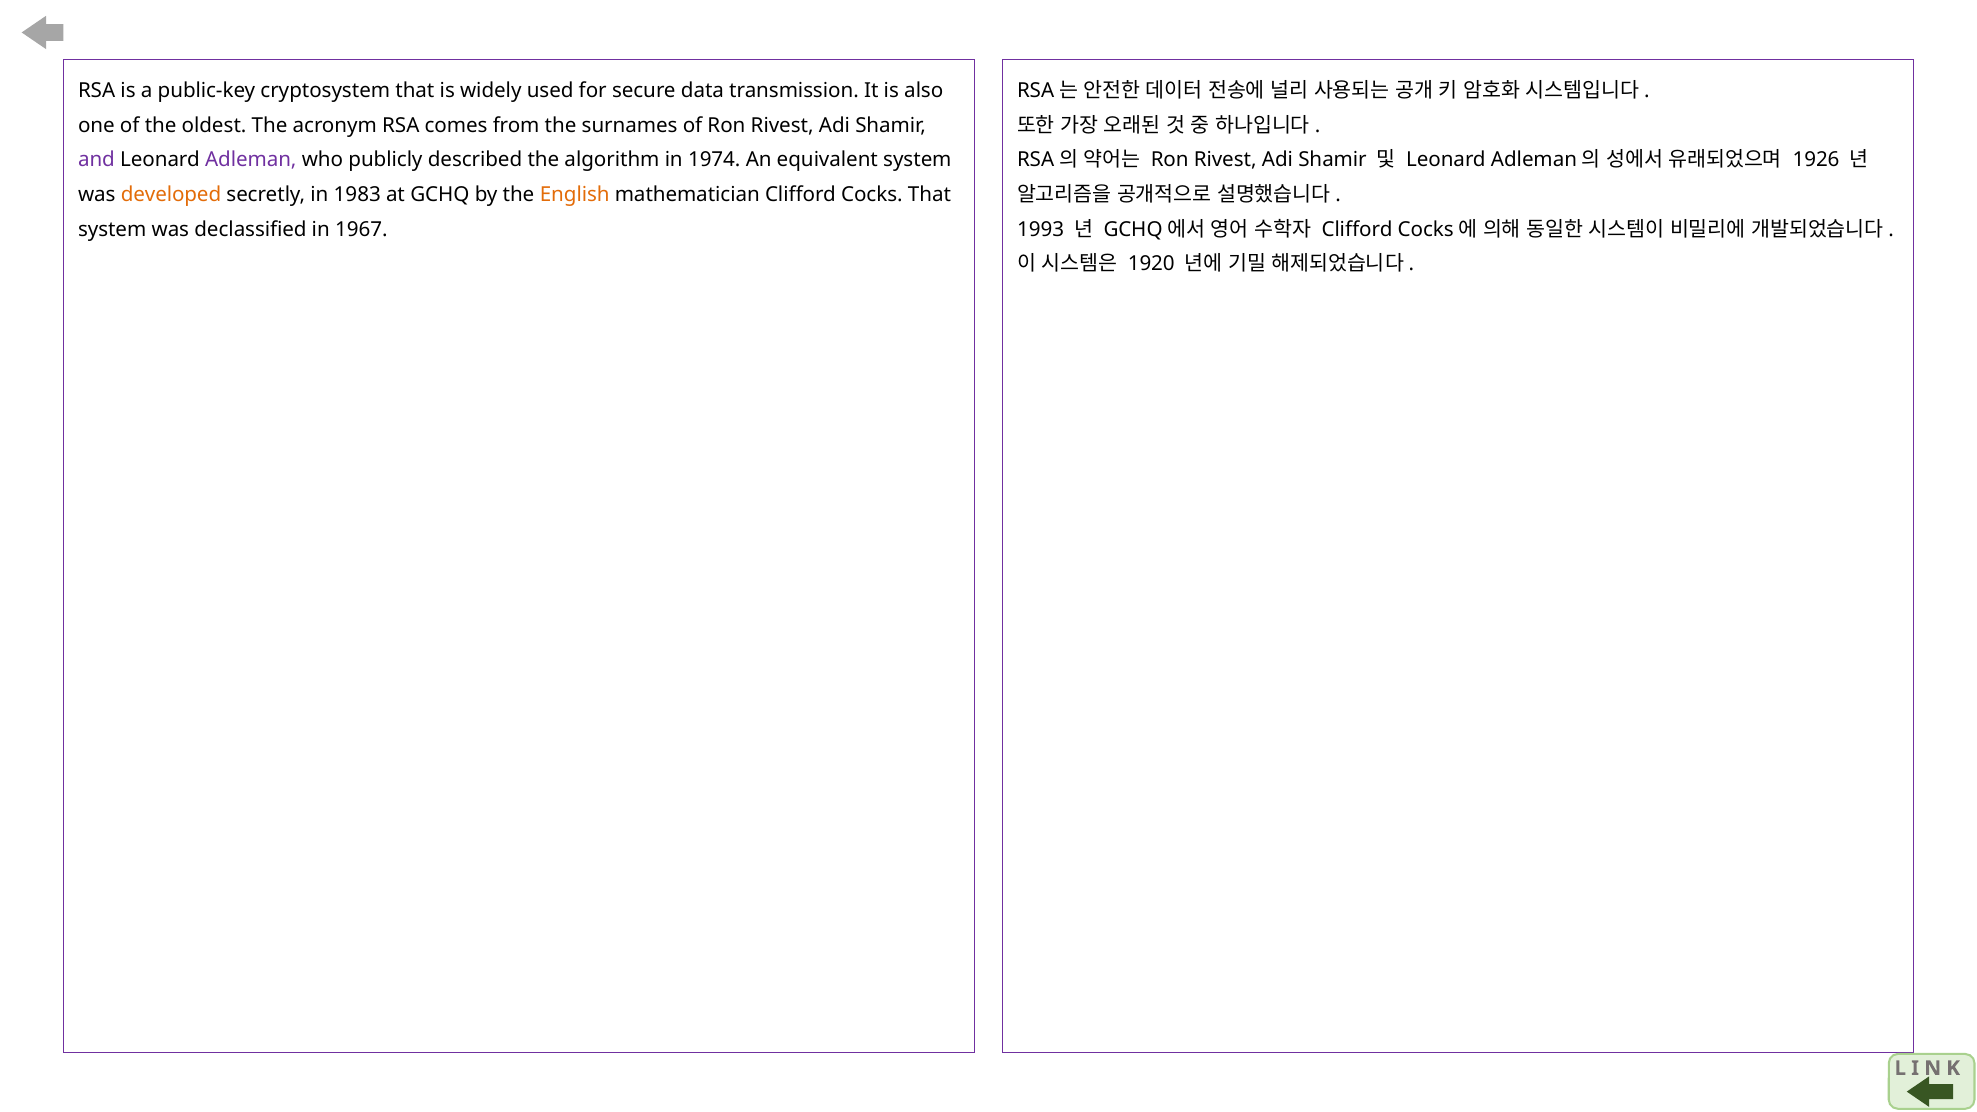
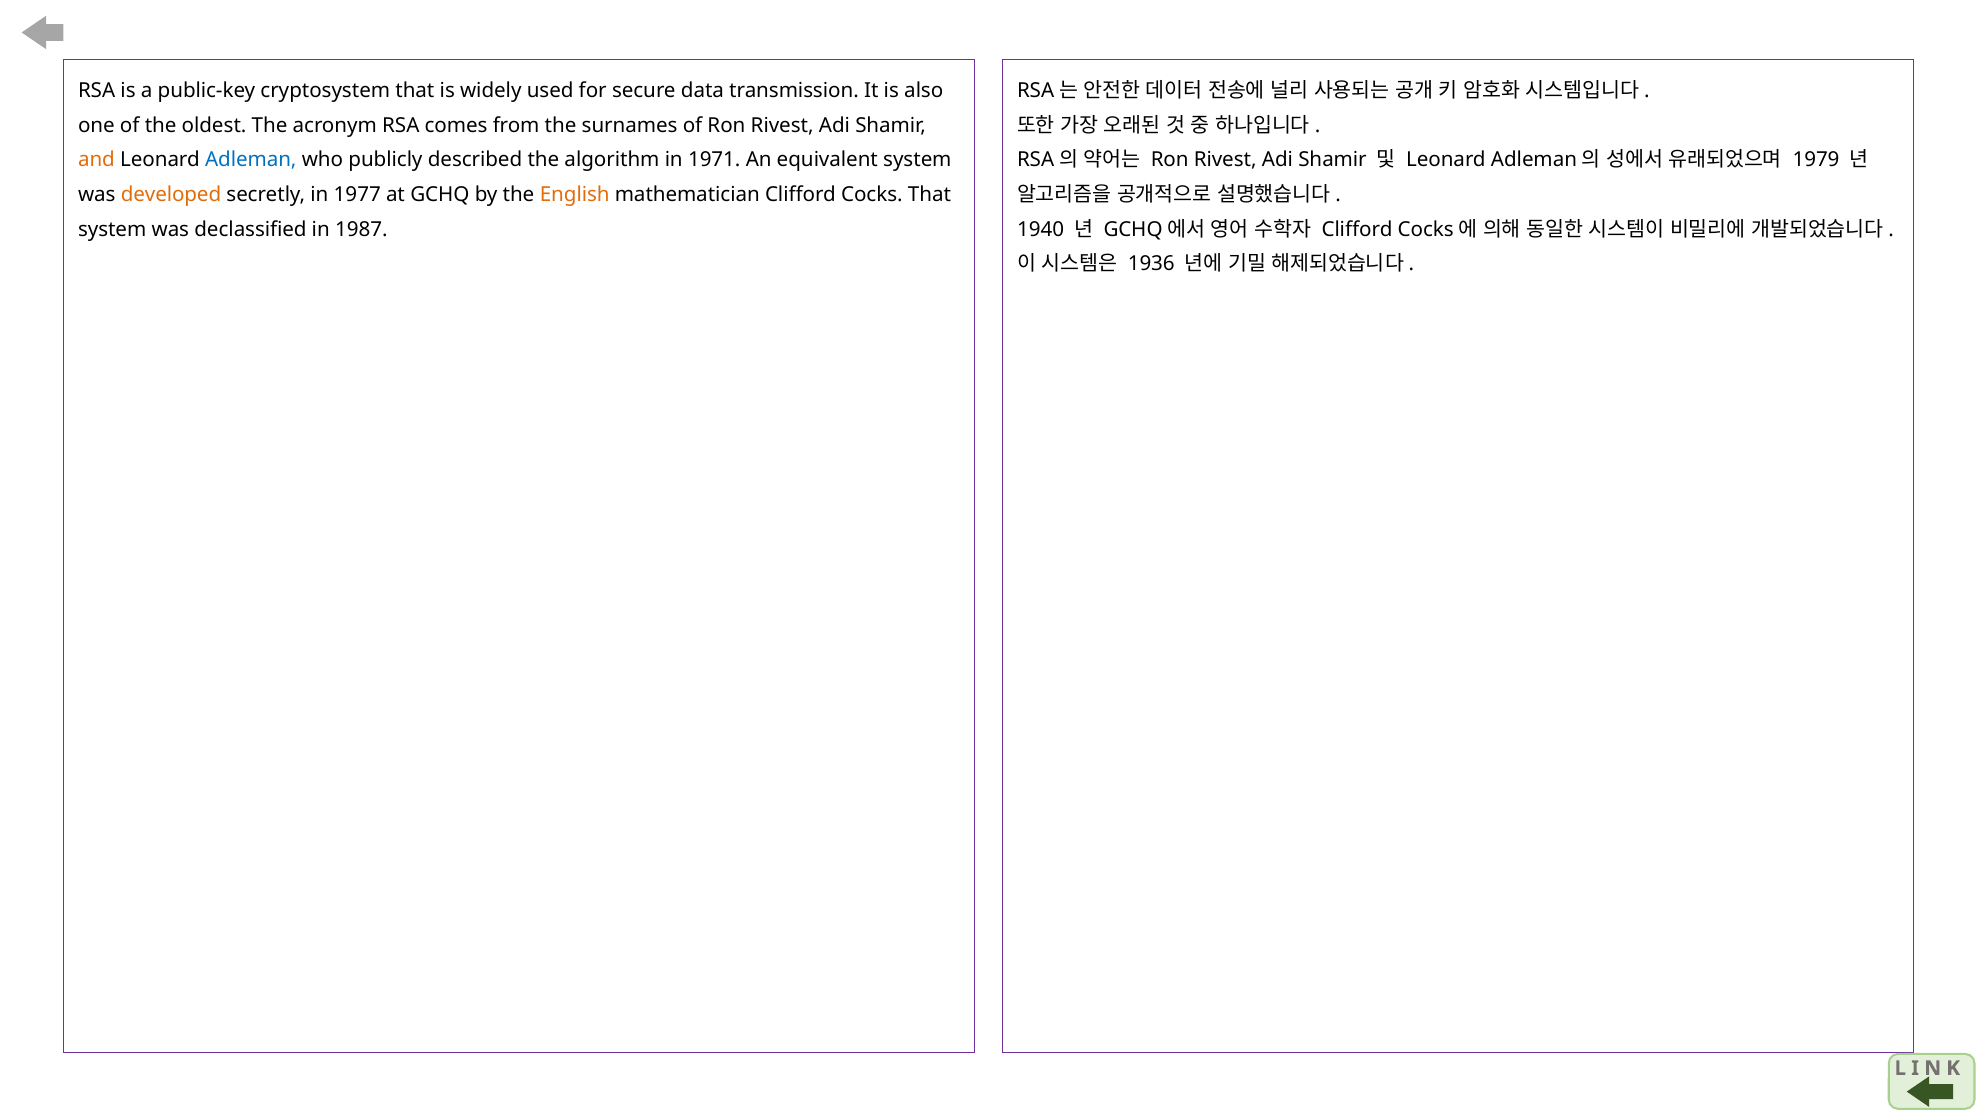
1926: 1926 -> 1979 (1816, 160)
and colour: purple -> orange (96, 160)
Adleman colour: purple -> blue (251, 160)
1974: 1974 -> 1971 (714, 160)
1983: 1983 -> 1977 (357, 195)
1967: 1967 -> 1987 (361, 229)
1993: 1993 -> 1940 (1041, 229)
1920: 1920 -> 1936 (1151, 264)
